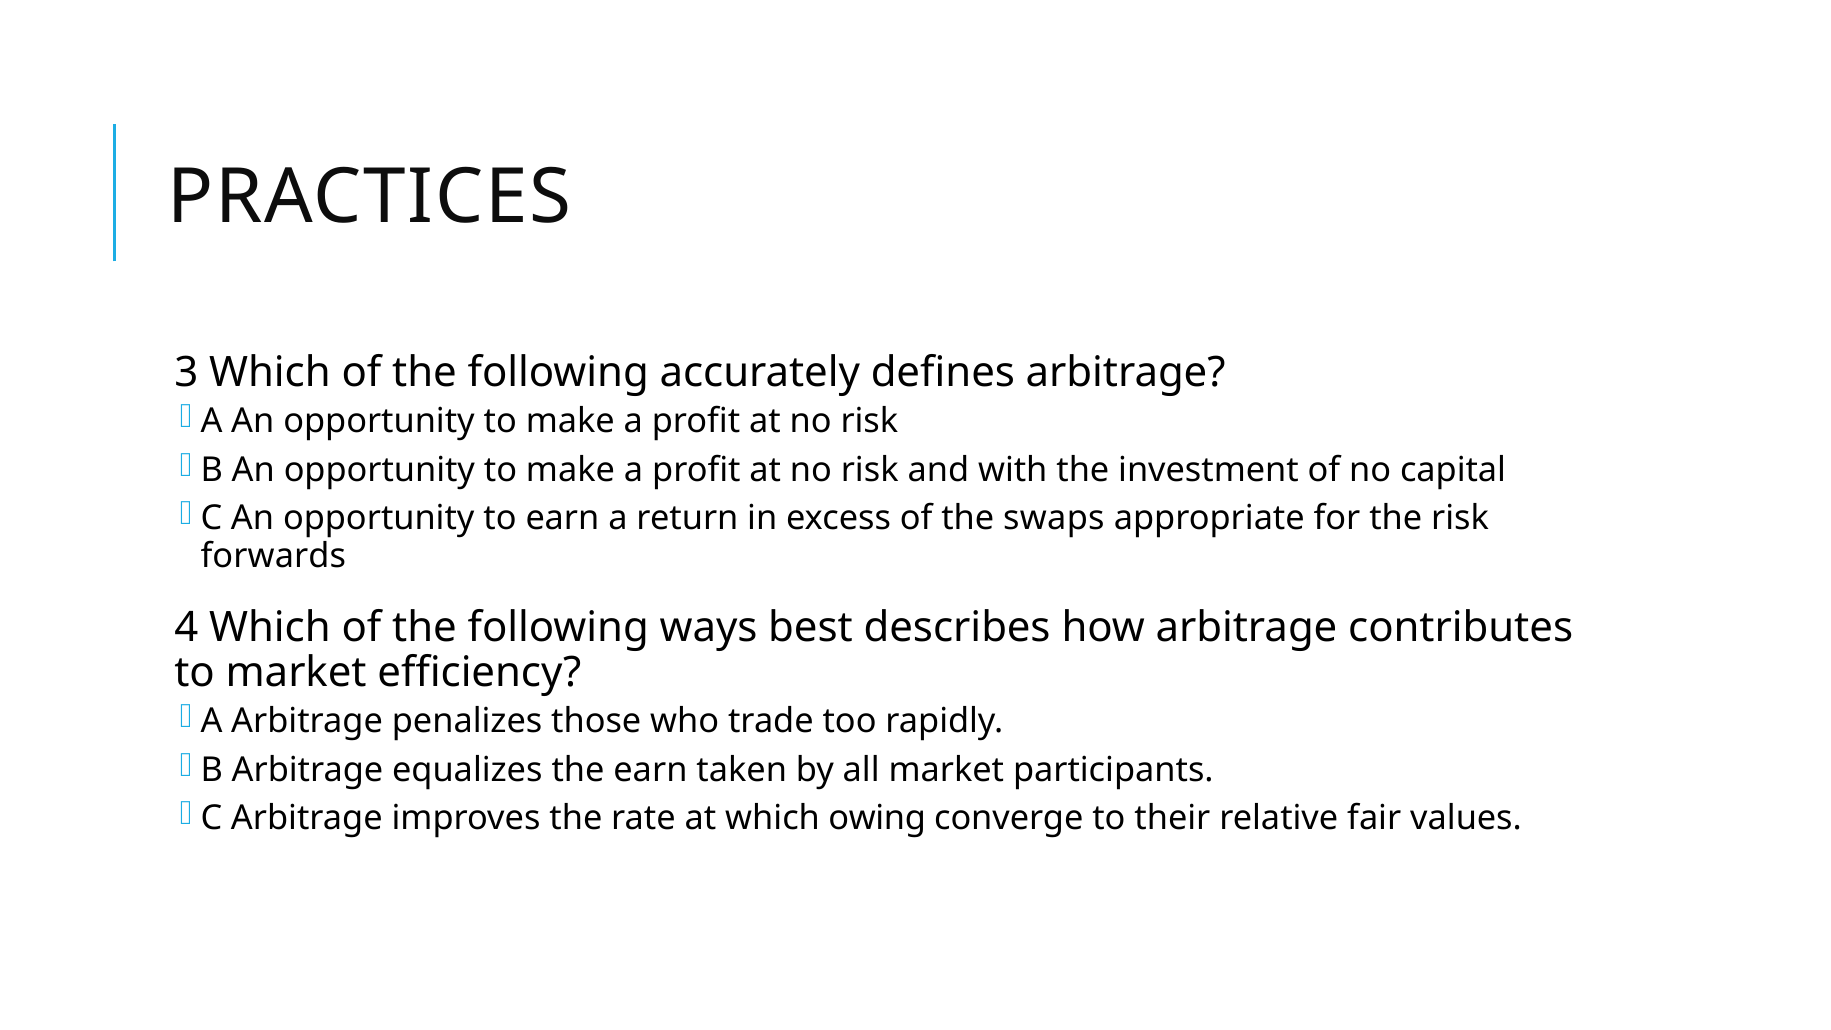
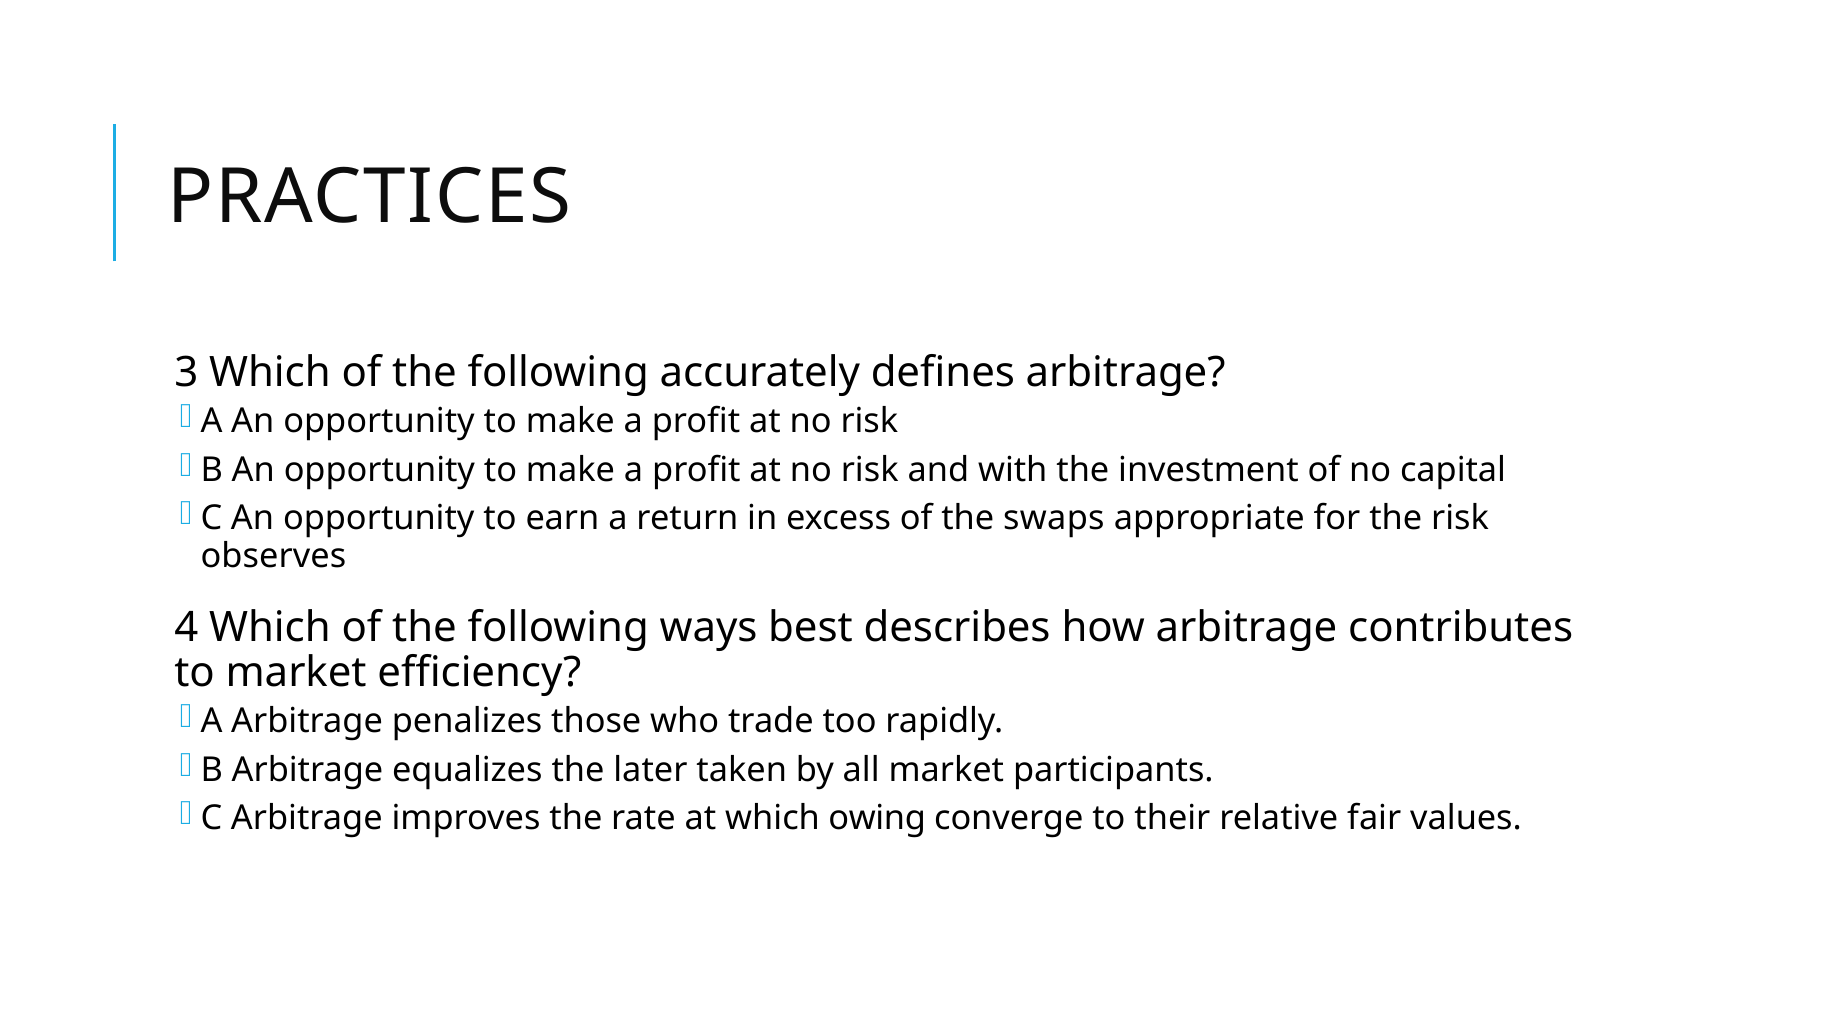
forwards: forwards -> observes (273, 556)
the earn: earn -> later (650, 770)
